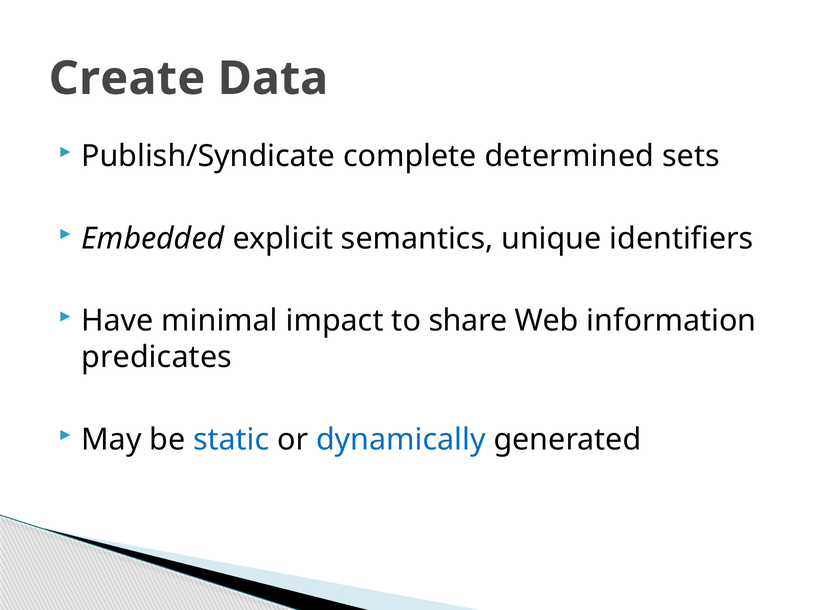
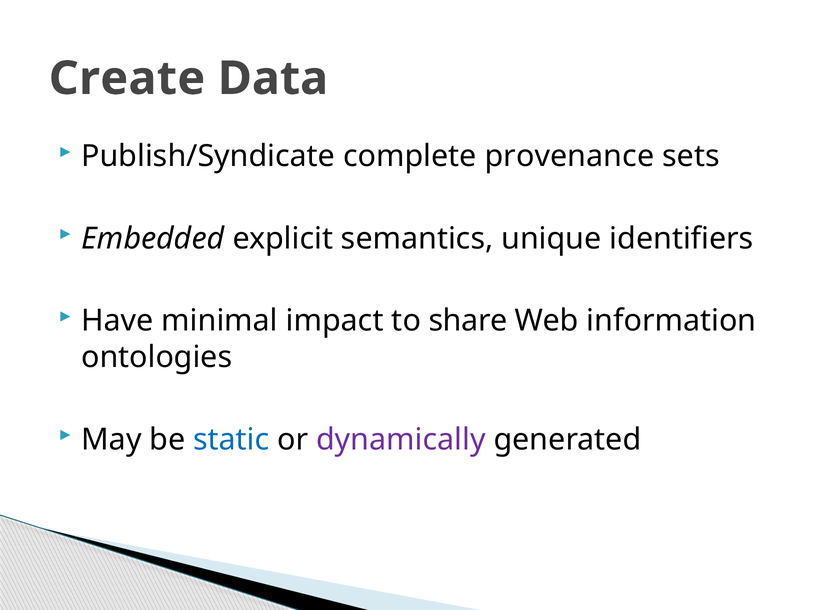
determined: determined -> provenance (569, 156)
predicates: predicates -> ontologies (157, 357)
dynamically colour: blue -> purple (401, 439)
